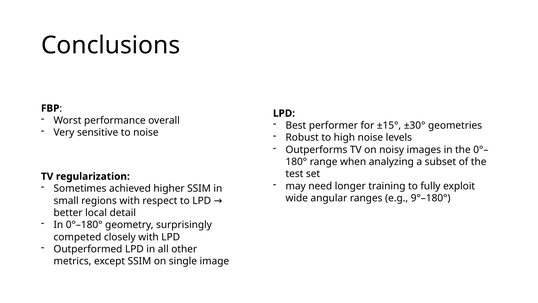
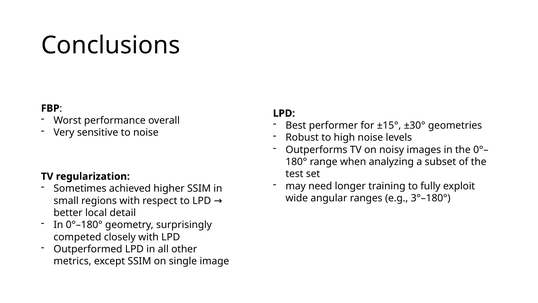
9°–180°: 9°–180° -> 3°–180° (431, 198)
